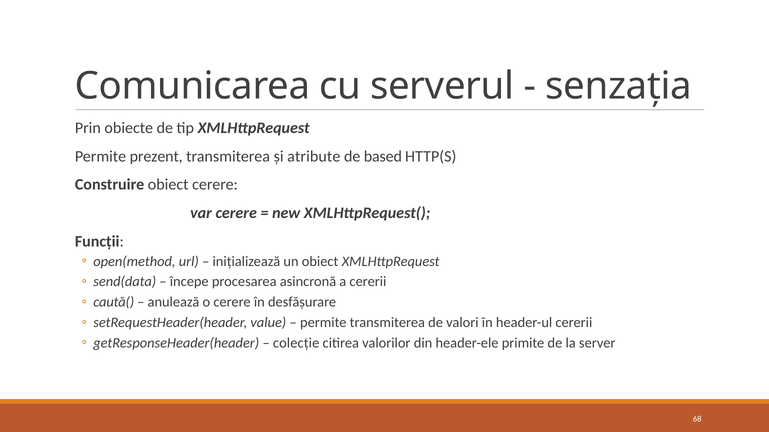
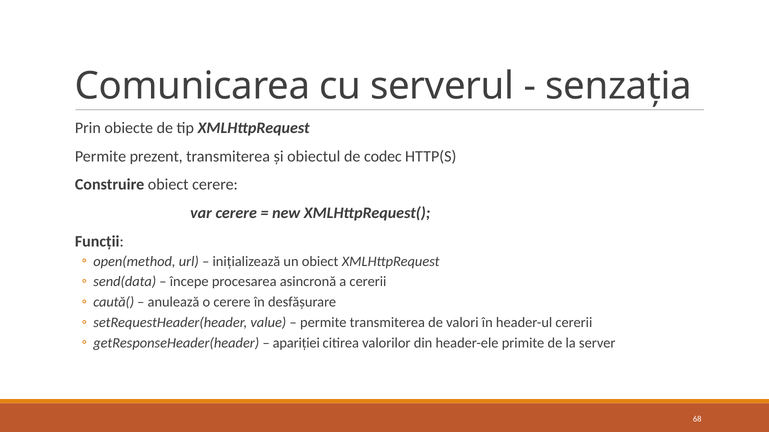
atribute: atribute -> obiectul (314, 156)
based: based -> codec (383, 156)
colecție: colecție -> apariției (296, 343)
